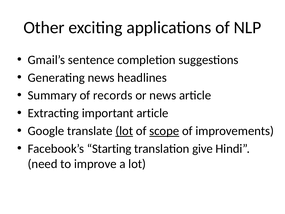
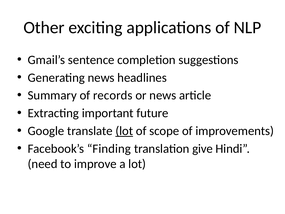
important article: article -> future (152, 113)
scope underline: present -> none (164, 131)
Starting: Starting -> Finding (109, 148)
